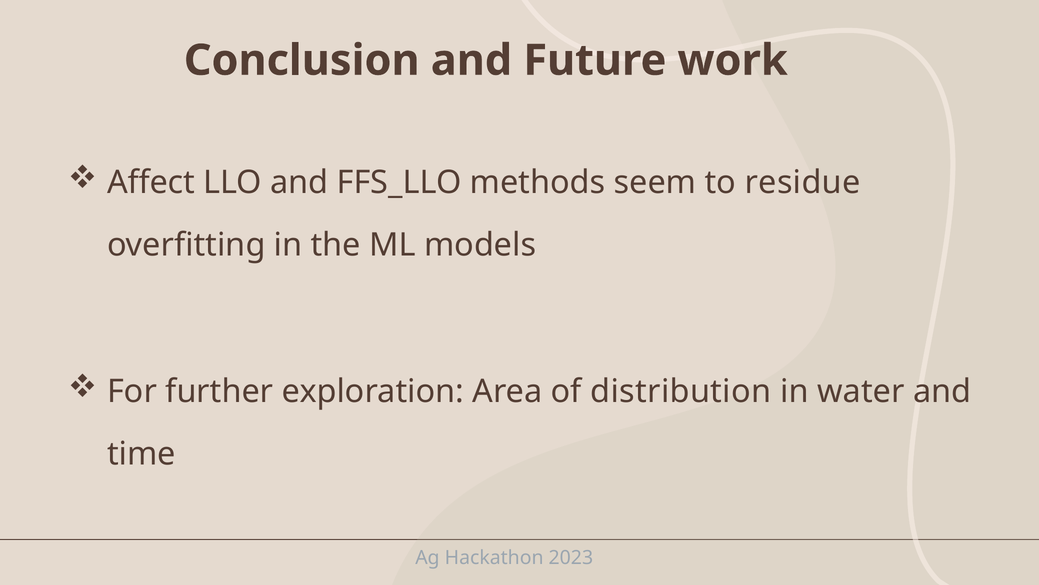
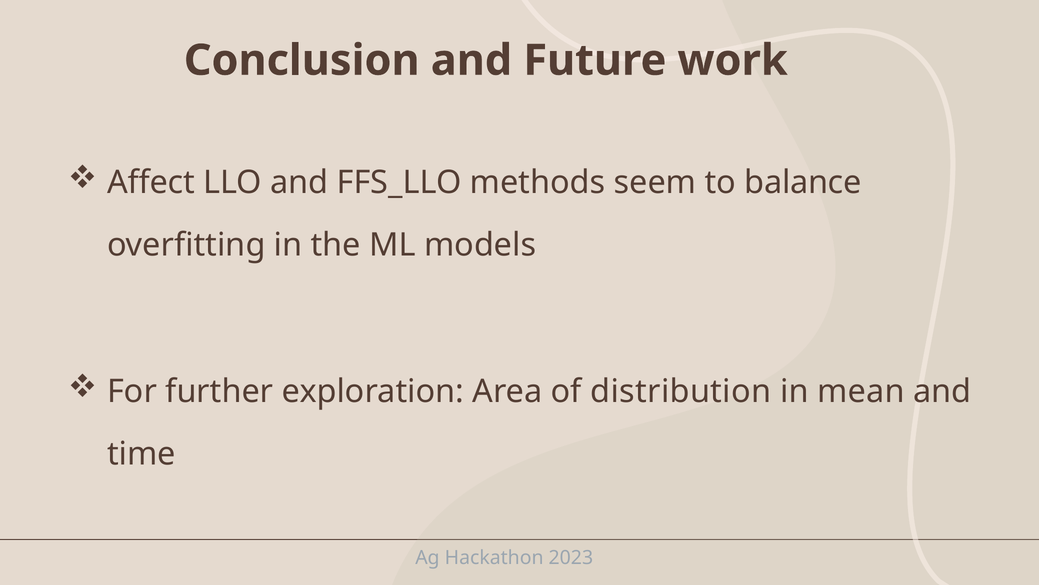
residue: residue -> balance (803, 183)
water: water -> mean (861, 391)
